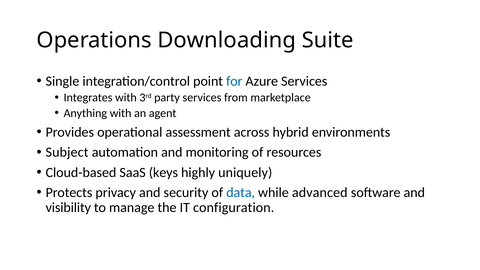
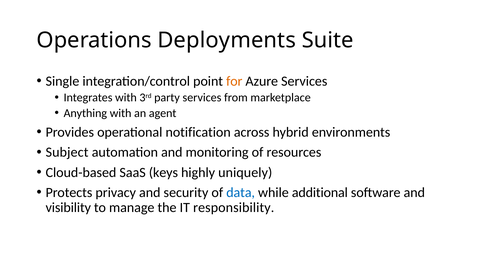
Downloading: Downloading -> Deployments (227, 40)
for colour: blue -> orange (234, 81)
assessment: assessment -> notification (198, 132)
advanced: advanced -> additional (320, 193)
configuration: configuration -> responsibility (234, 208)
